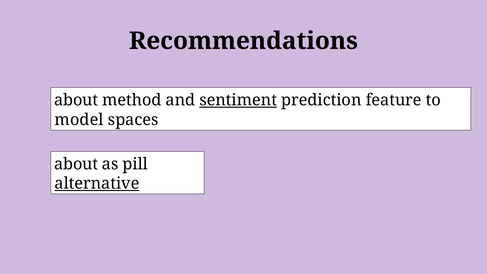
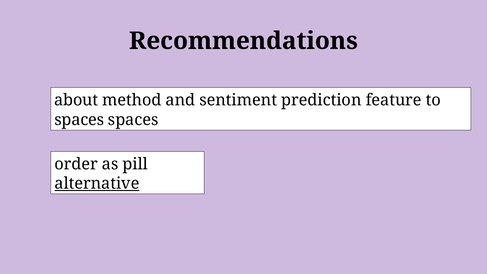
sentiment underline: present -> none (238, 100)
model: model -> spaces (79, 120)
about: about -> order (76, 164)
